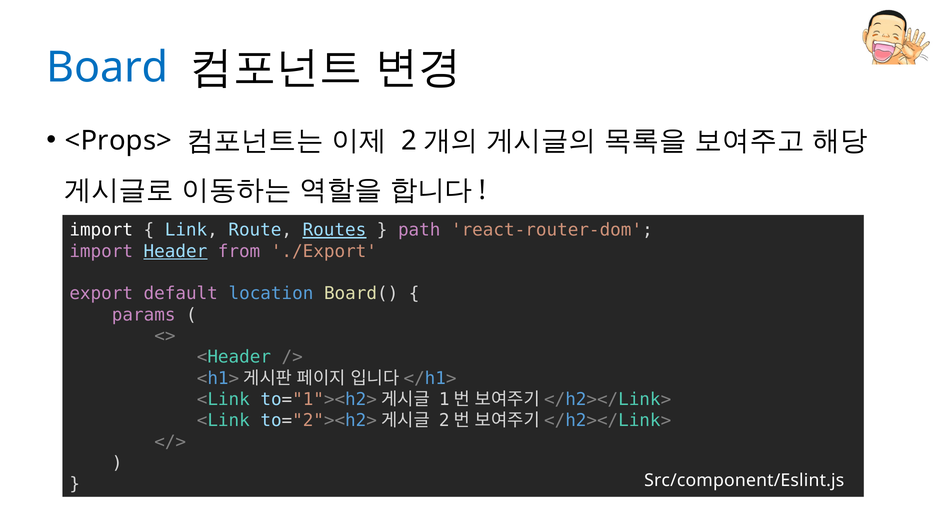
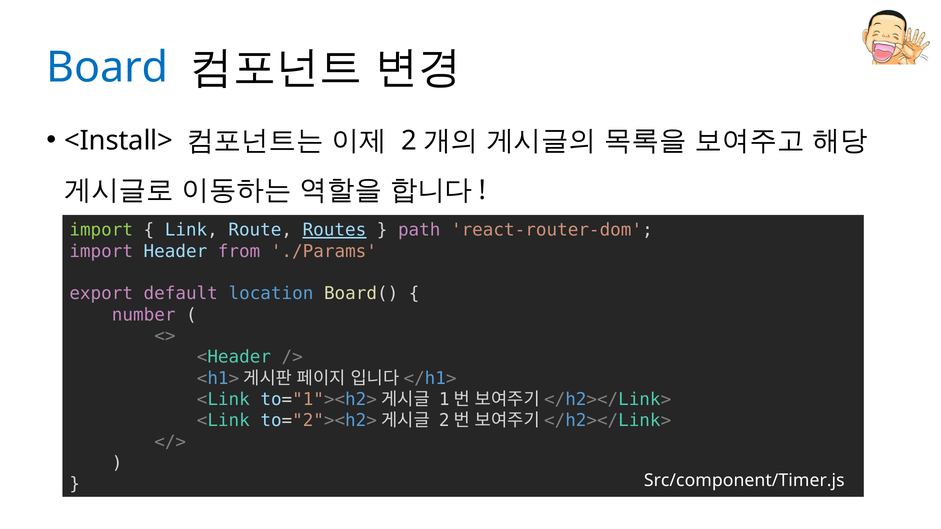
<Props>: <Props> -> <Install> (119, 141)
import colour: white -> light green (101, 230)
Header underline: present -> none (175, 251)
./Export: ./Export -> ./Params (324, 251)
params: params -> number (144, 315)
Src/component/Eslint.js: Src/component/Eslint.js -> Src/component/Timer.js (744, 481)
